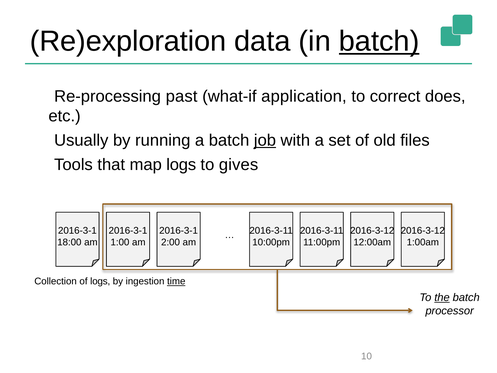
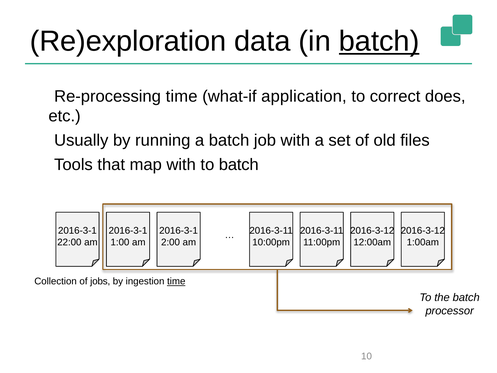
Re-processing past: past -> time (182, 96)
job underline: present -> none (265, 140)
map logs: logs -> with (181, 165)
to gives: gives -> batch (239, 165)
18:00: 18:00 -> 22:00 (69, 242)
of logs: logs -> jobs (100, 281)
the underline: present -> none (442, 297)
